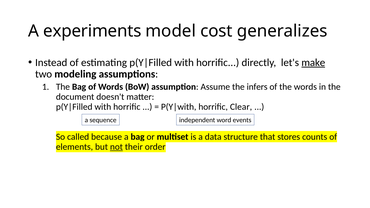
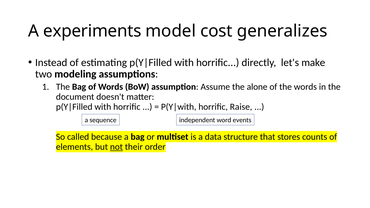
make underline: present -> none (313, 63)
infers: infers -> alone (257, 87)
Clear: Clear -> Raise (241, 107)
